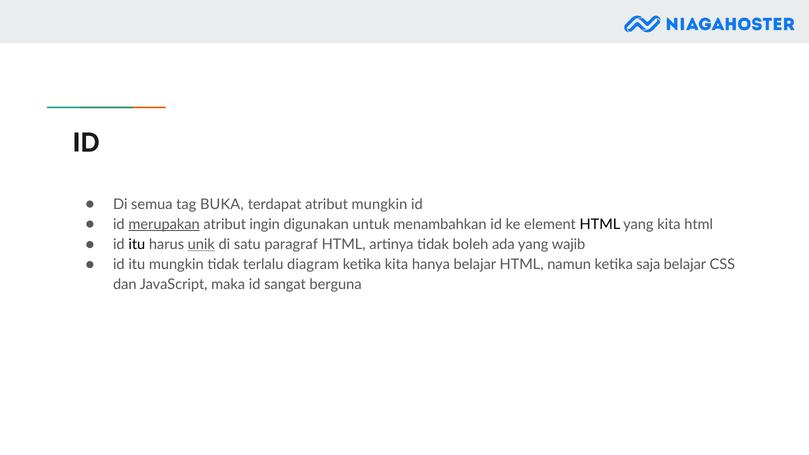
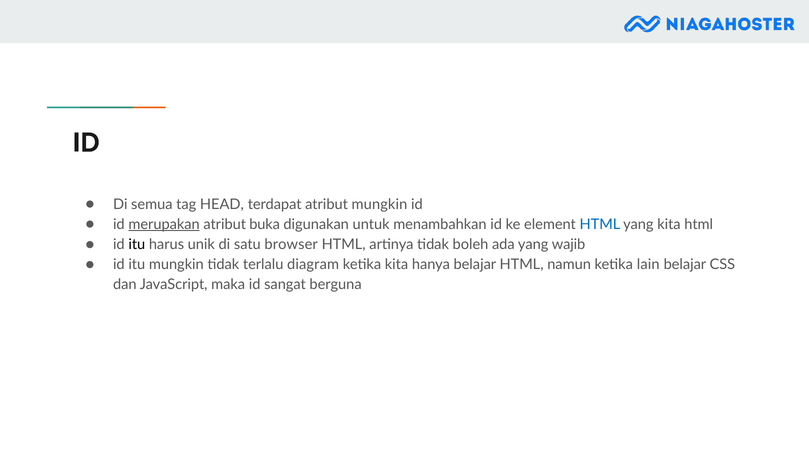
BUKA: BUKA -> HEAD (222, 204)
ingin: ingin -> buka (265, 224)
HTML colour: black -> blue (600, 224)
unik underline: present -> none (201, 245)
paragraf: paragraf -> browser (291, 245)
saja: saja -> lain (648, 265)
